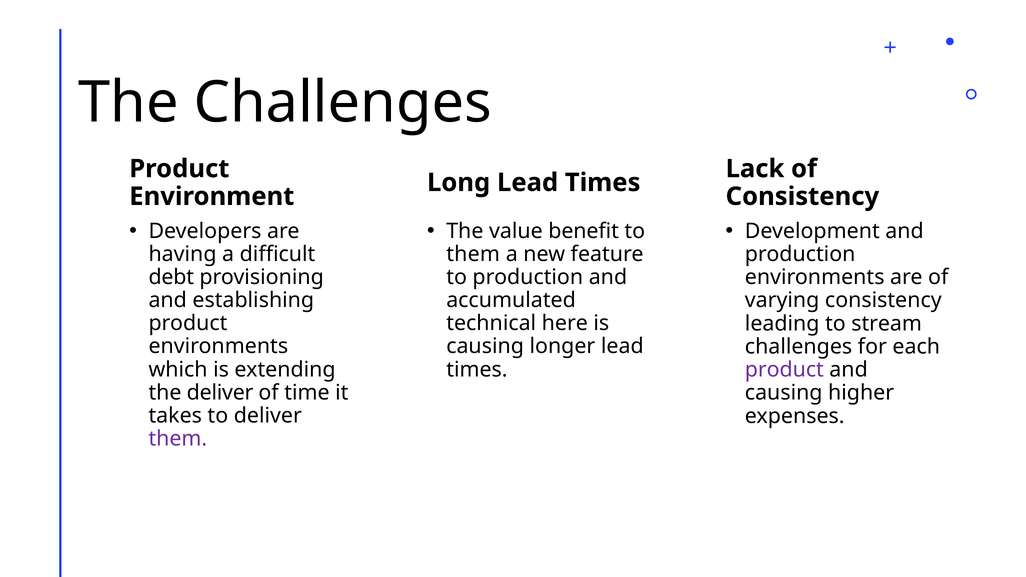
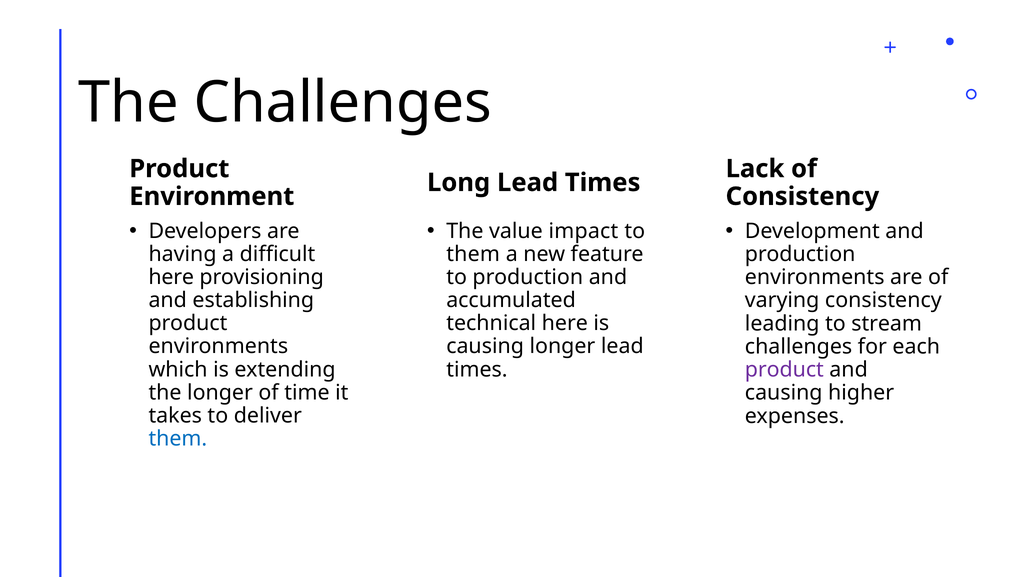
benefit: benefit -> impact (583, 231)
debt: debt -> here (171, 277)
the deliver: deliver -> longer (220, 393)
them colour: purple -> blue (178, 439)
